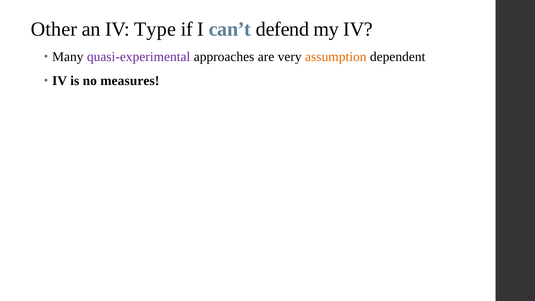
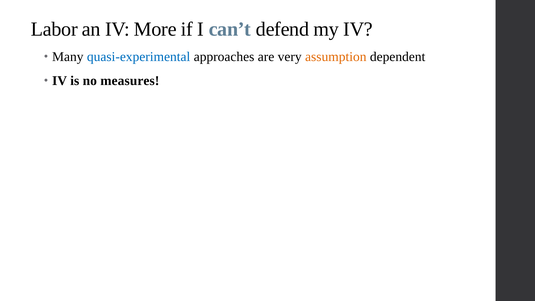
Other: Other -> Labor (54, 29)
Type: Type -> More (155, 29)
quasi-experimental colour: purple -> blue (139, 57)
